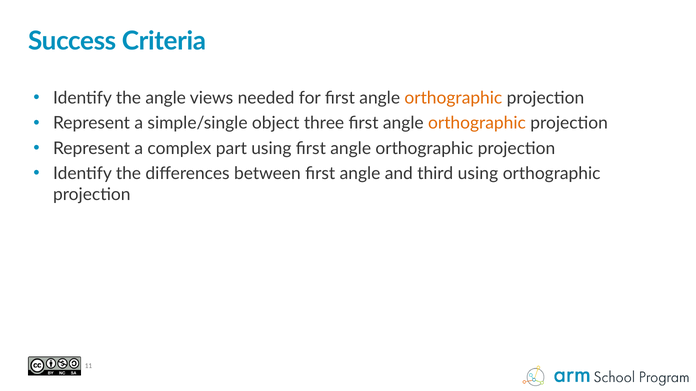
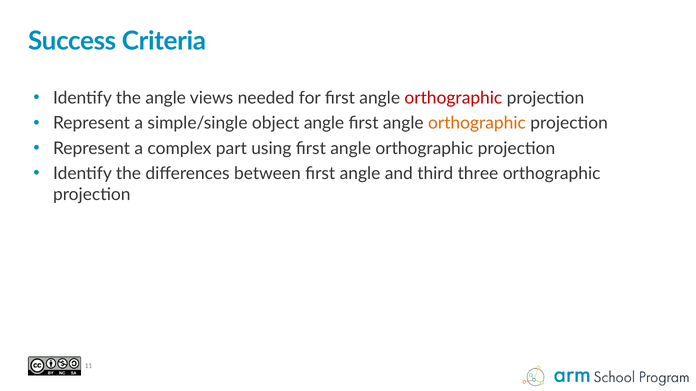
orthographic colour: orange -> red (453, 98)
object three: three -> angle (324, 123)
third using: using -> three (478, 174)
